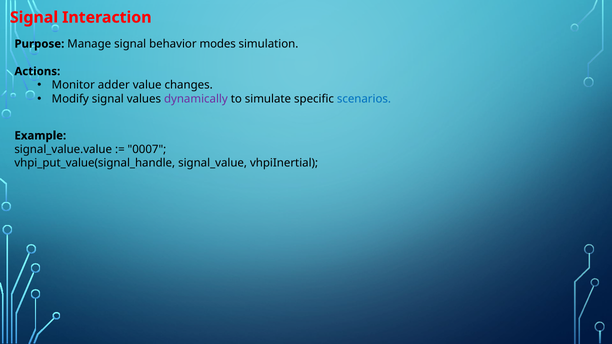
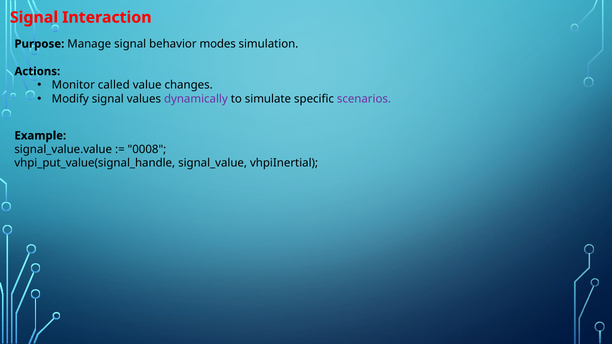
adder: adder -> called (114, 85)
scenarios colour: blue -> purple (364, 99)
0007: 0007 -> 0008 (147, 149)
